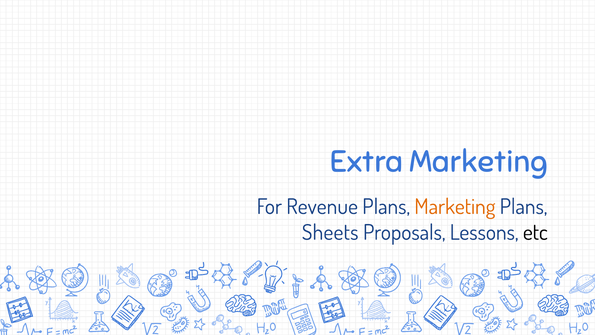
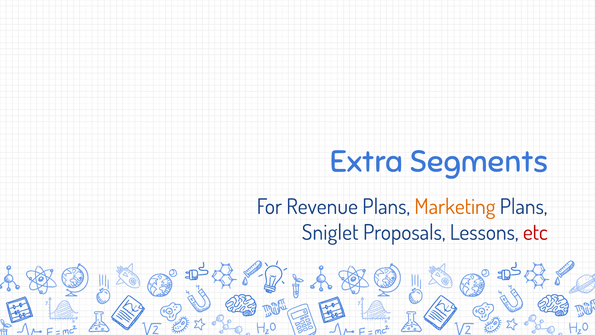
Extra Marketing: Marketing -> Segments (479, 161)
Sheets: Sheets -> Sniglet (330, 232)
etc colour: black -> red (535, 232)
